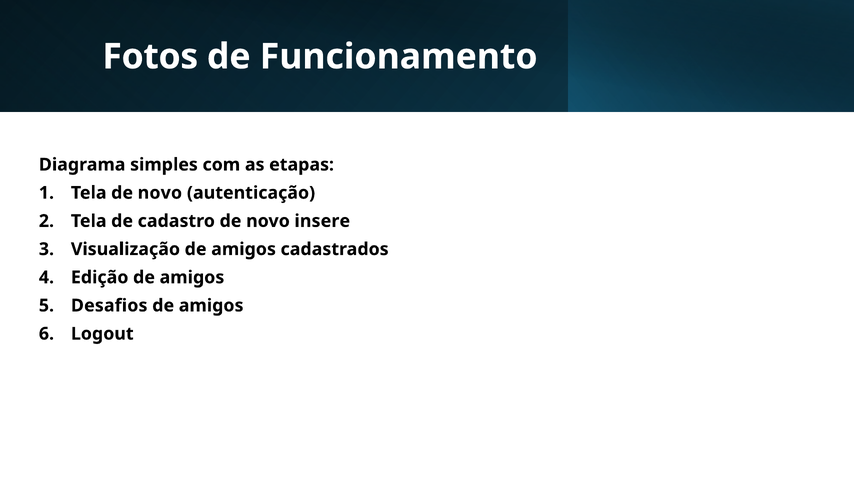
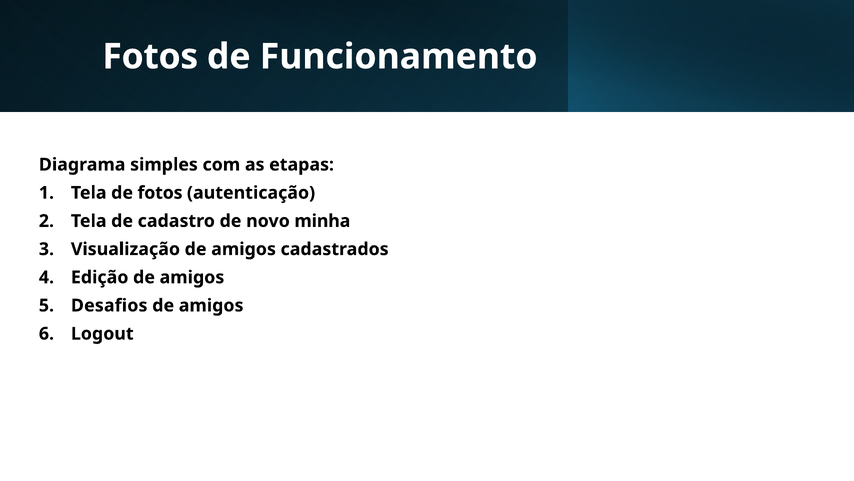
Tela de novo: novo -> fotos (160, 193)
insere: insere -> minha (322, 221)
